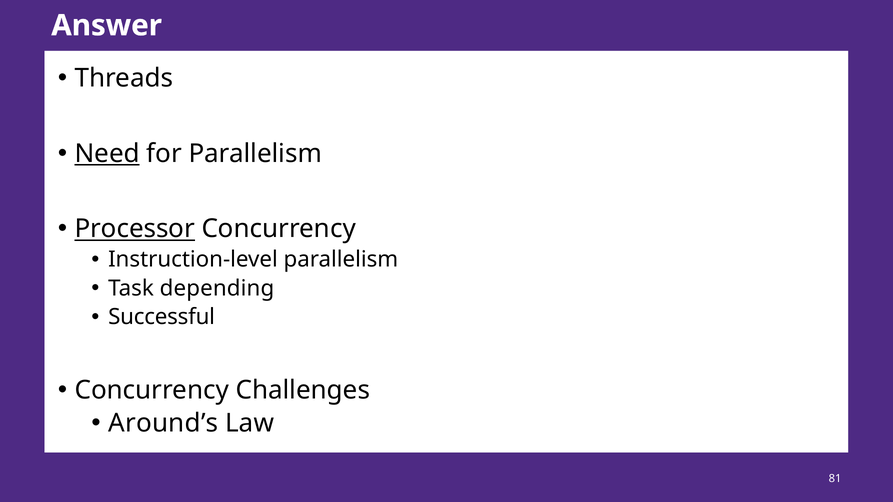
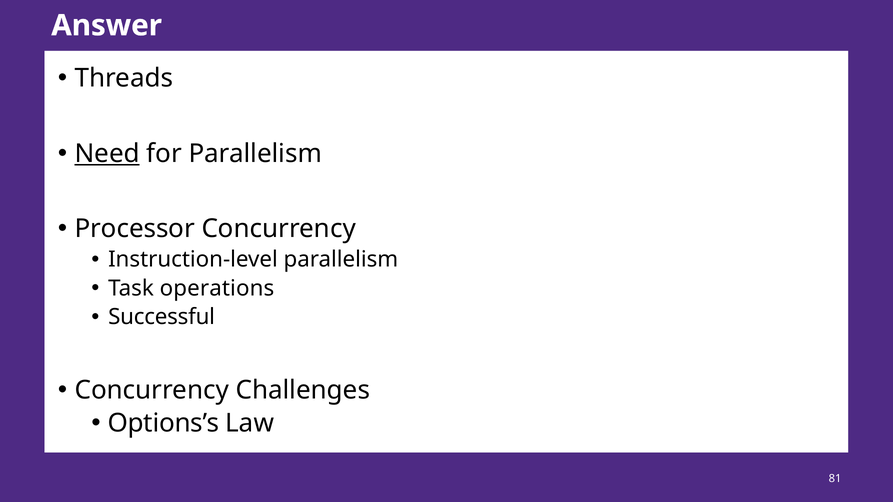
Processor underline: present -> none (135, 229)
depending: depending -> operations (217, 289)
Around’s: Around’s -> Options’s (164, 423)
